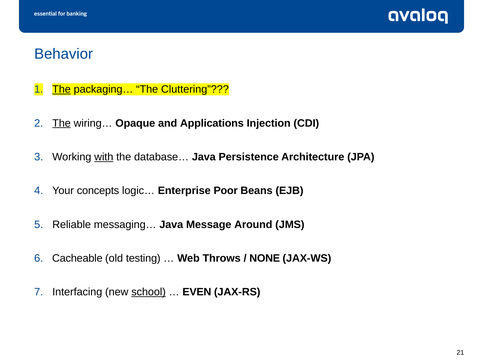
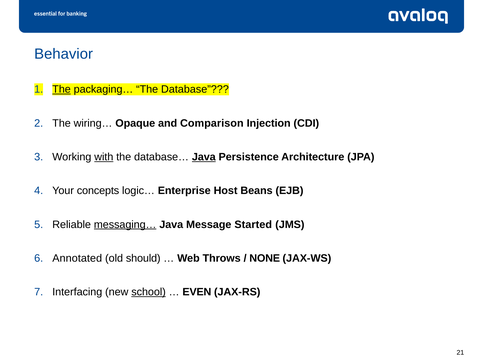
Cluttering: Cluttering -> Database (195, 89)
The underline: present -> none (62, 123)
Applications: Applications -> Comparison (212, 123)
Java underline: none -> present (204, 157)
Poor: Poor -> Host (226, 191)
messaging… underline: none -> present (125, 225)
Around: Around -> Started (253, 225)
Cacheable: Cacheable -> Annotated (77, 258)
testing: testing -> should (143, 258)
